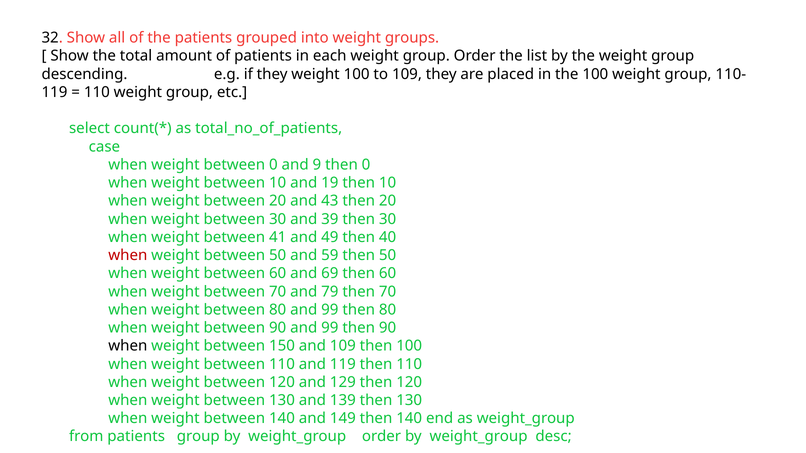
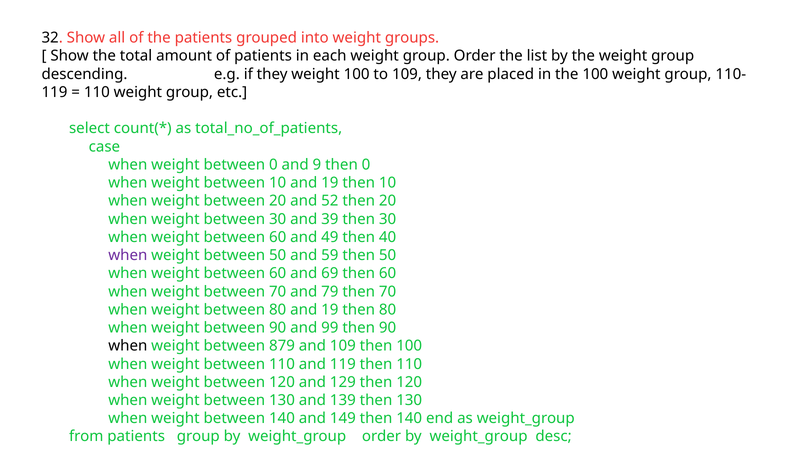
43: 43 -> 52 (330, 201)
41: 41 -> 60 (278, 237)
when colour: red -> purple (128, 256)
80 and 99: 99 -> 19 (330, 310)
150: 150 -> 879 (282, 346)
